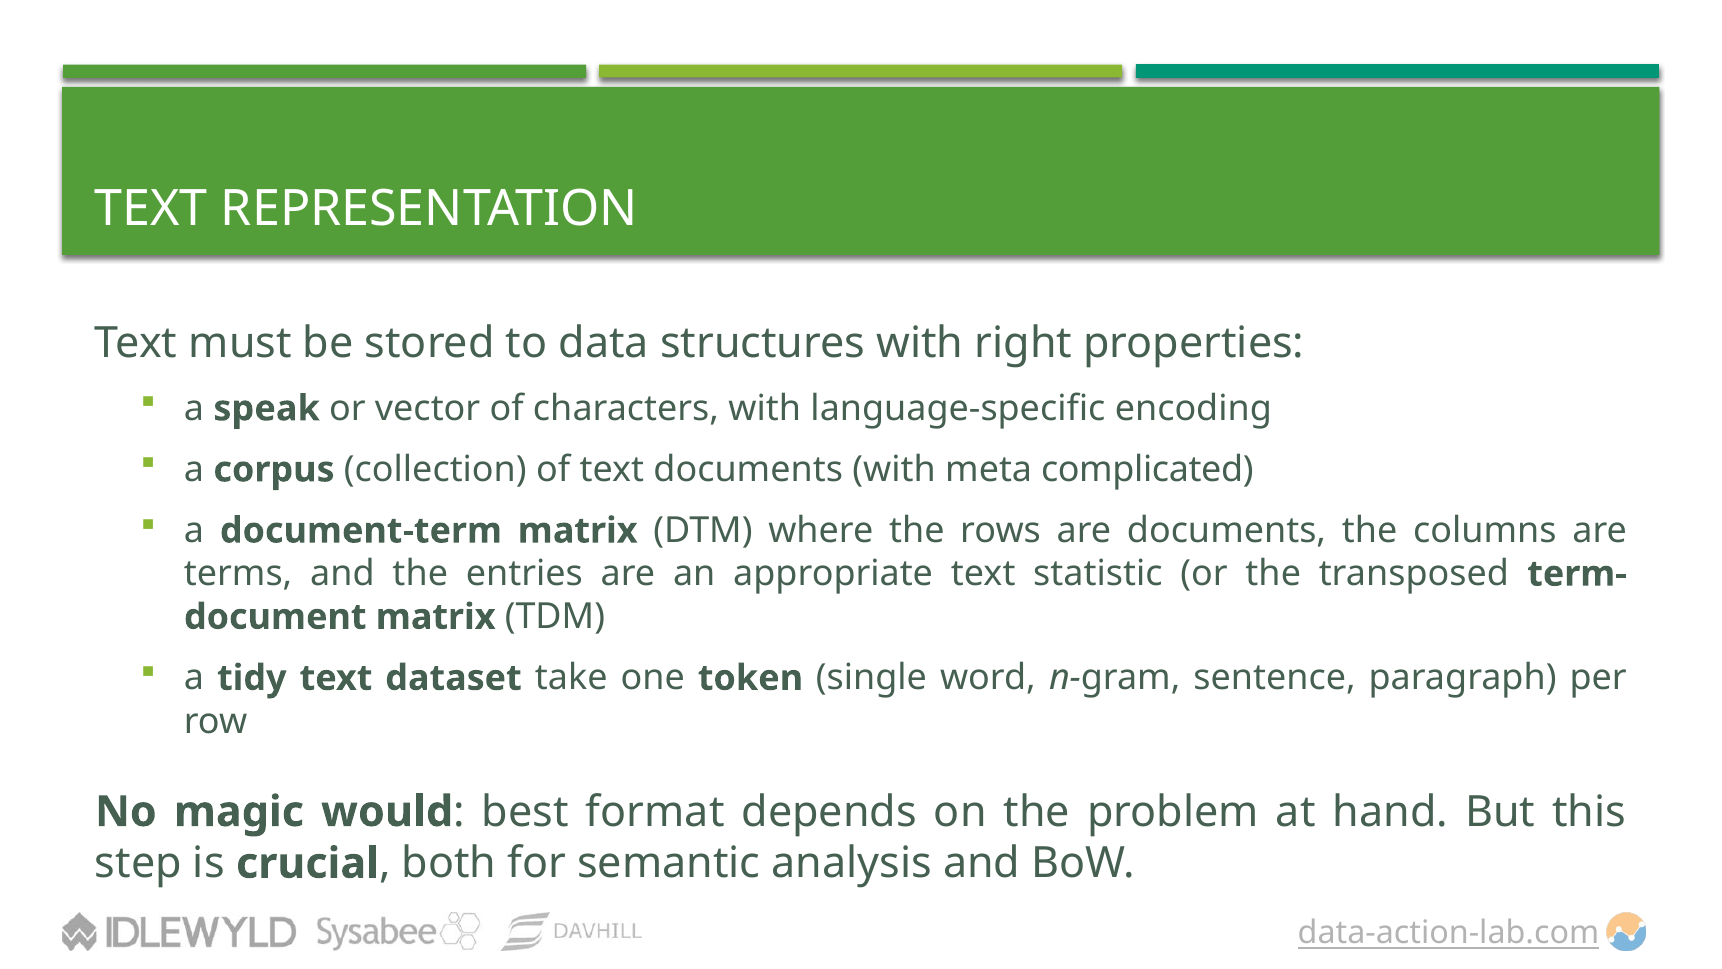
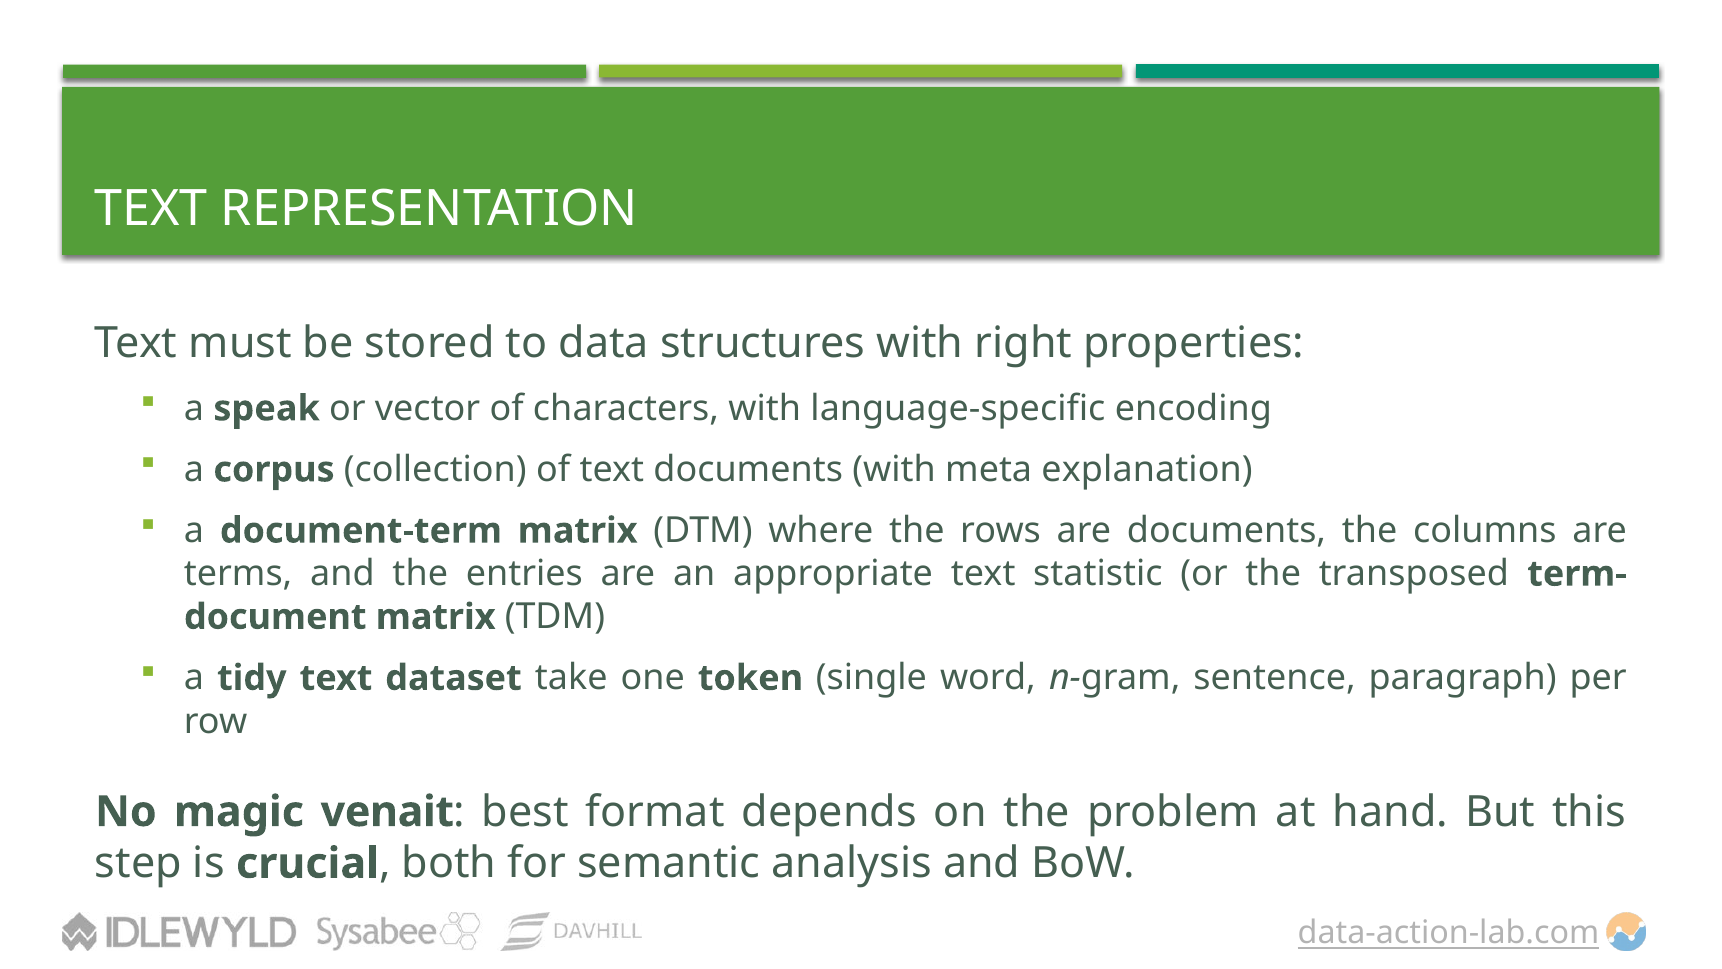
complicated: complicated -> explanation (1147, 469)
would: would -> venait (387, 812)
